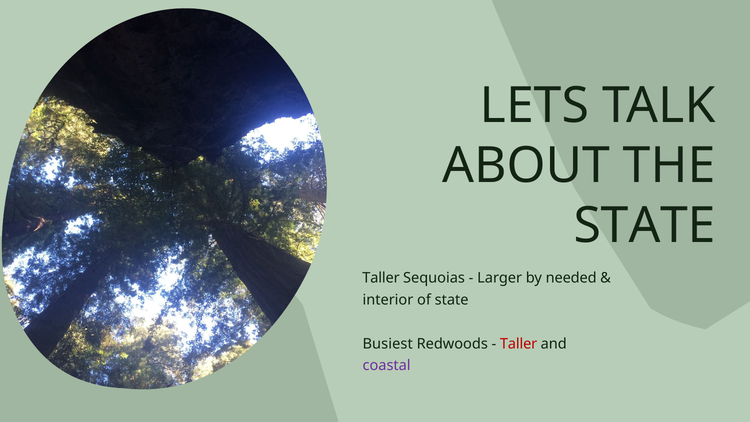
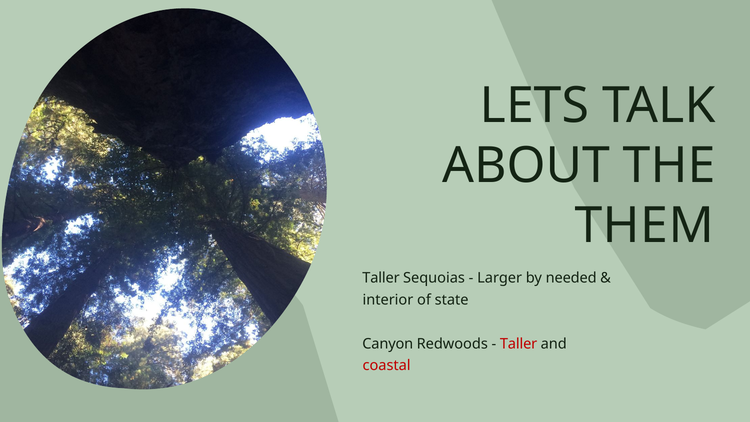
STATE: STATE -> THEM (644, 226)
Busiest: Busiest -> Canyon (388, 344)
coastal colour: purple -> red (387, 366)
